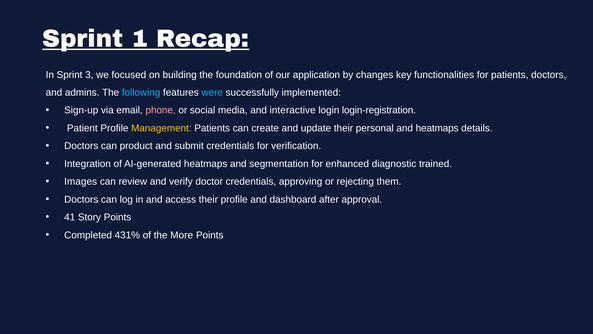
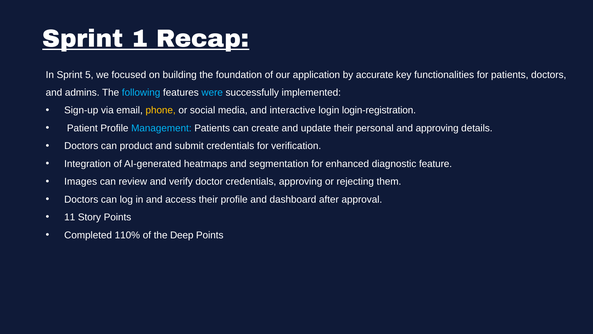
3: 3 -> 5 (89, 75)
changes: changes -> accurate (375, 75)
phone colour: pink -> yellow (161, 110)
Management colour: yellow -> light blue (161, 128)
and heatmaps: heatmaps -> approving (437, 128)
trained: trained -> feature (436, 164)
41: 41 -> 11 (70, 217)
431%: 431% -> 110% (127, 235)
More: More -> Deep (182, 235)
